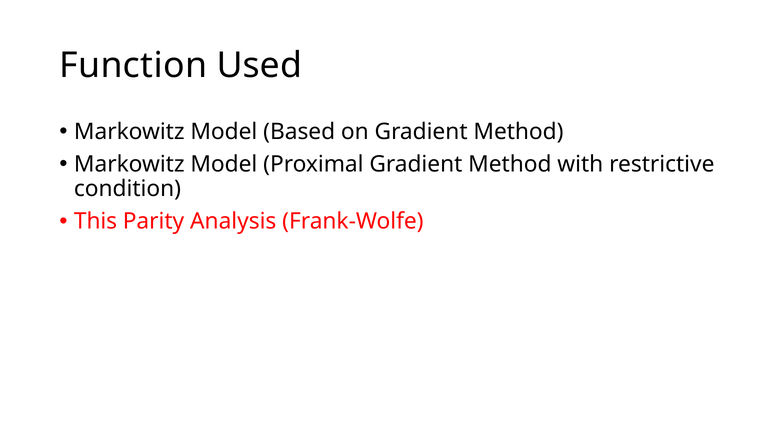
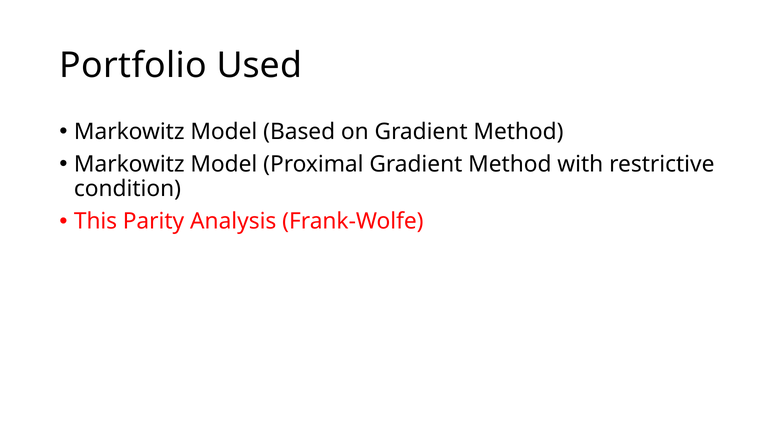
Function: Function -> Portfolio (133, 65)
